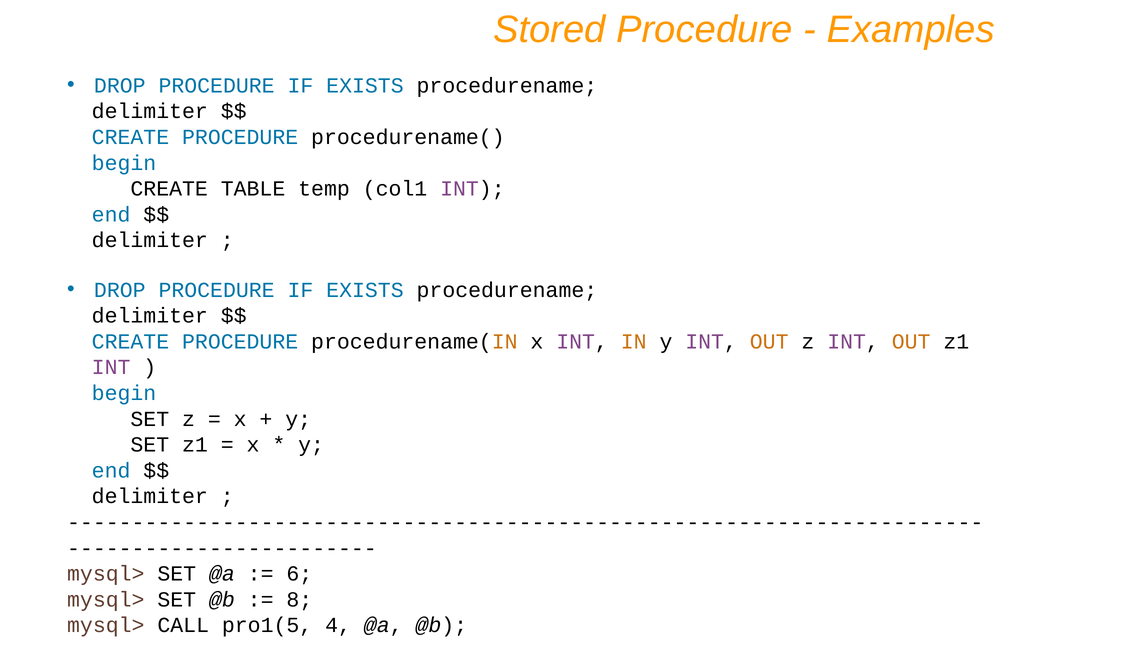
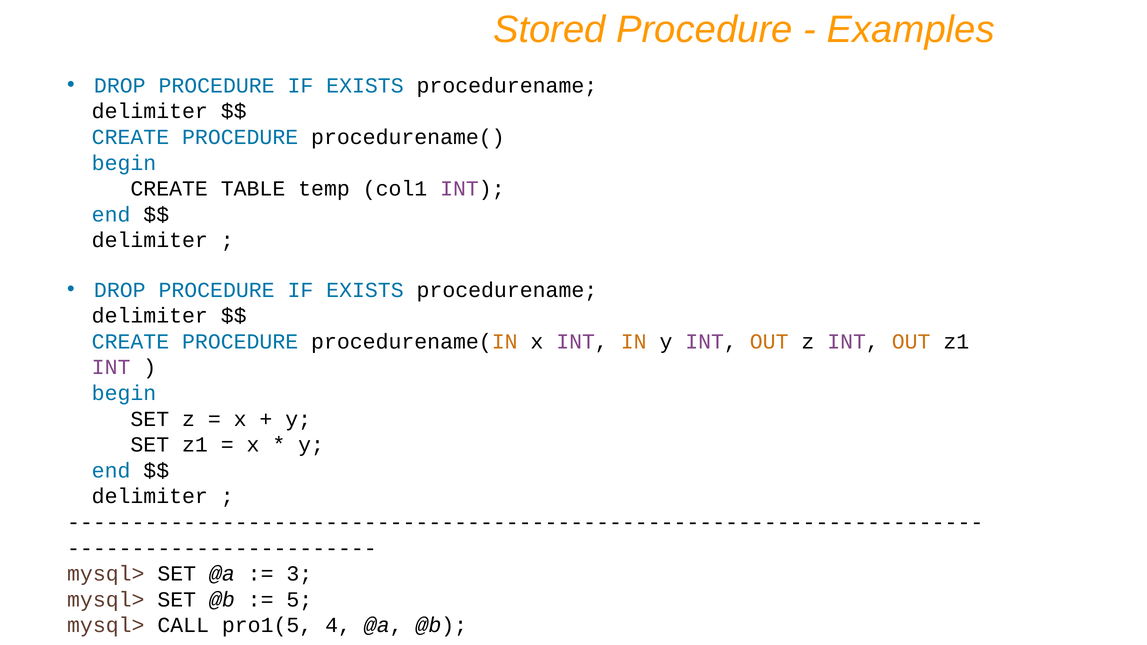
6: 6 -> 3 (299, 574)
8: 8 -> 5 (299, 600)
